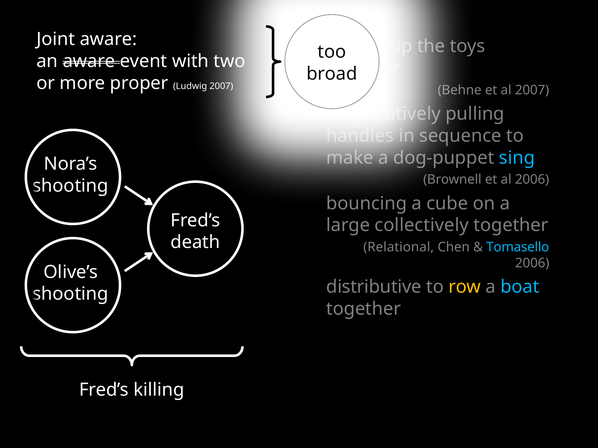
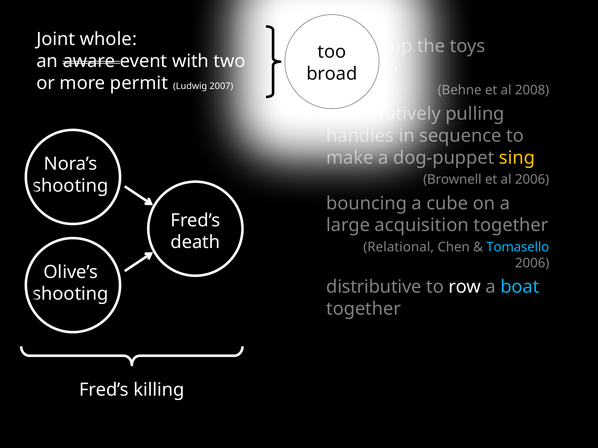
Joint aware: aware -> whole (108, 39)
proper: proper -> permit (139, 83)
al 2007: 2007 -> 2008 (532, 90)
sing colour: light blue -> yellow (517, 158)
collectively: collectively -> acquisition (422, 225)
row colour: yellow -> white (465, 287)
